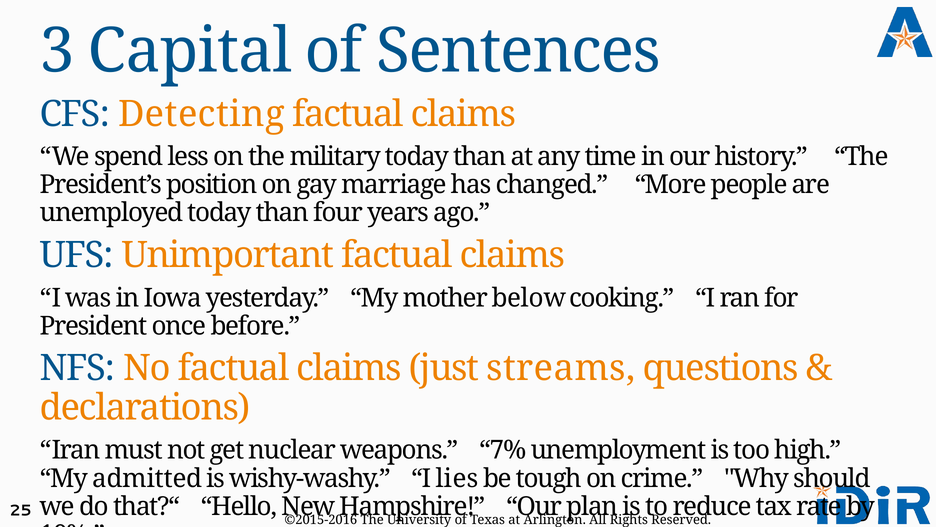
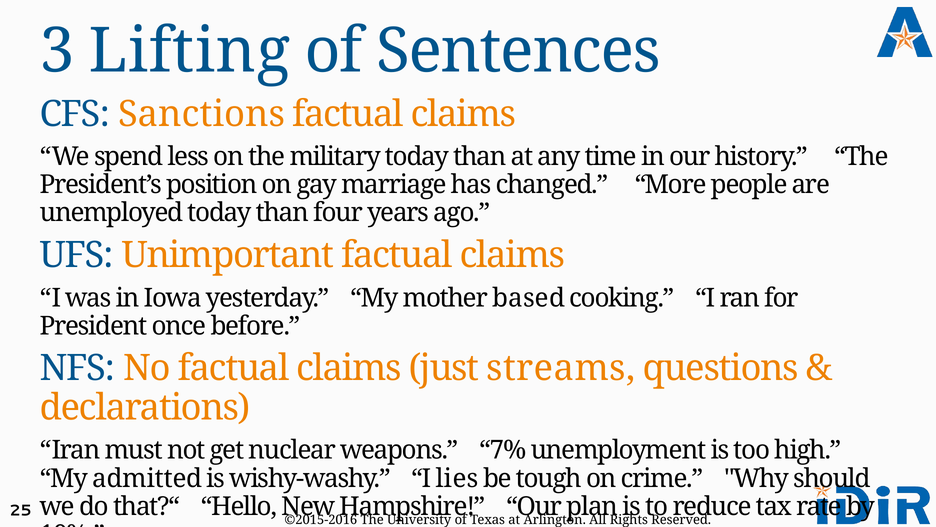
Capital: Capital -> Lifting (189, 51)
Detecting: Detecting -> Sanctions (202, 114)
below: below -> based (529, 298)
